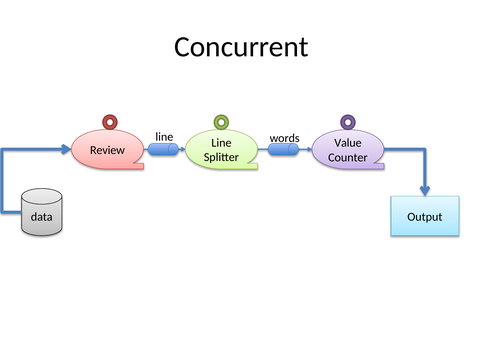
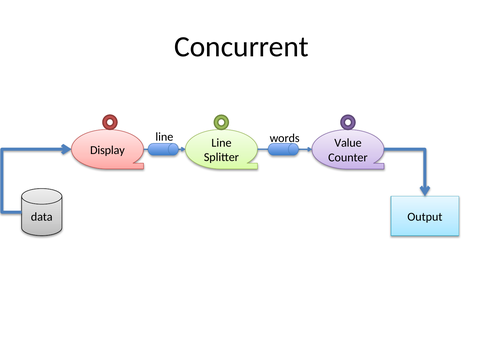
Review: Review -> Display (107, 150)
